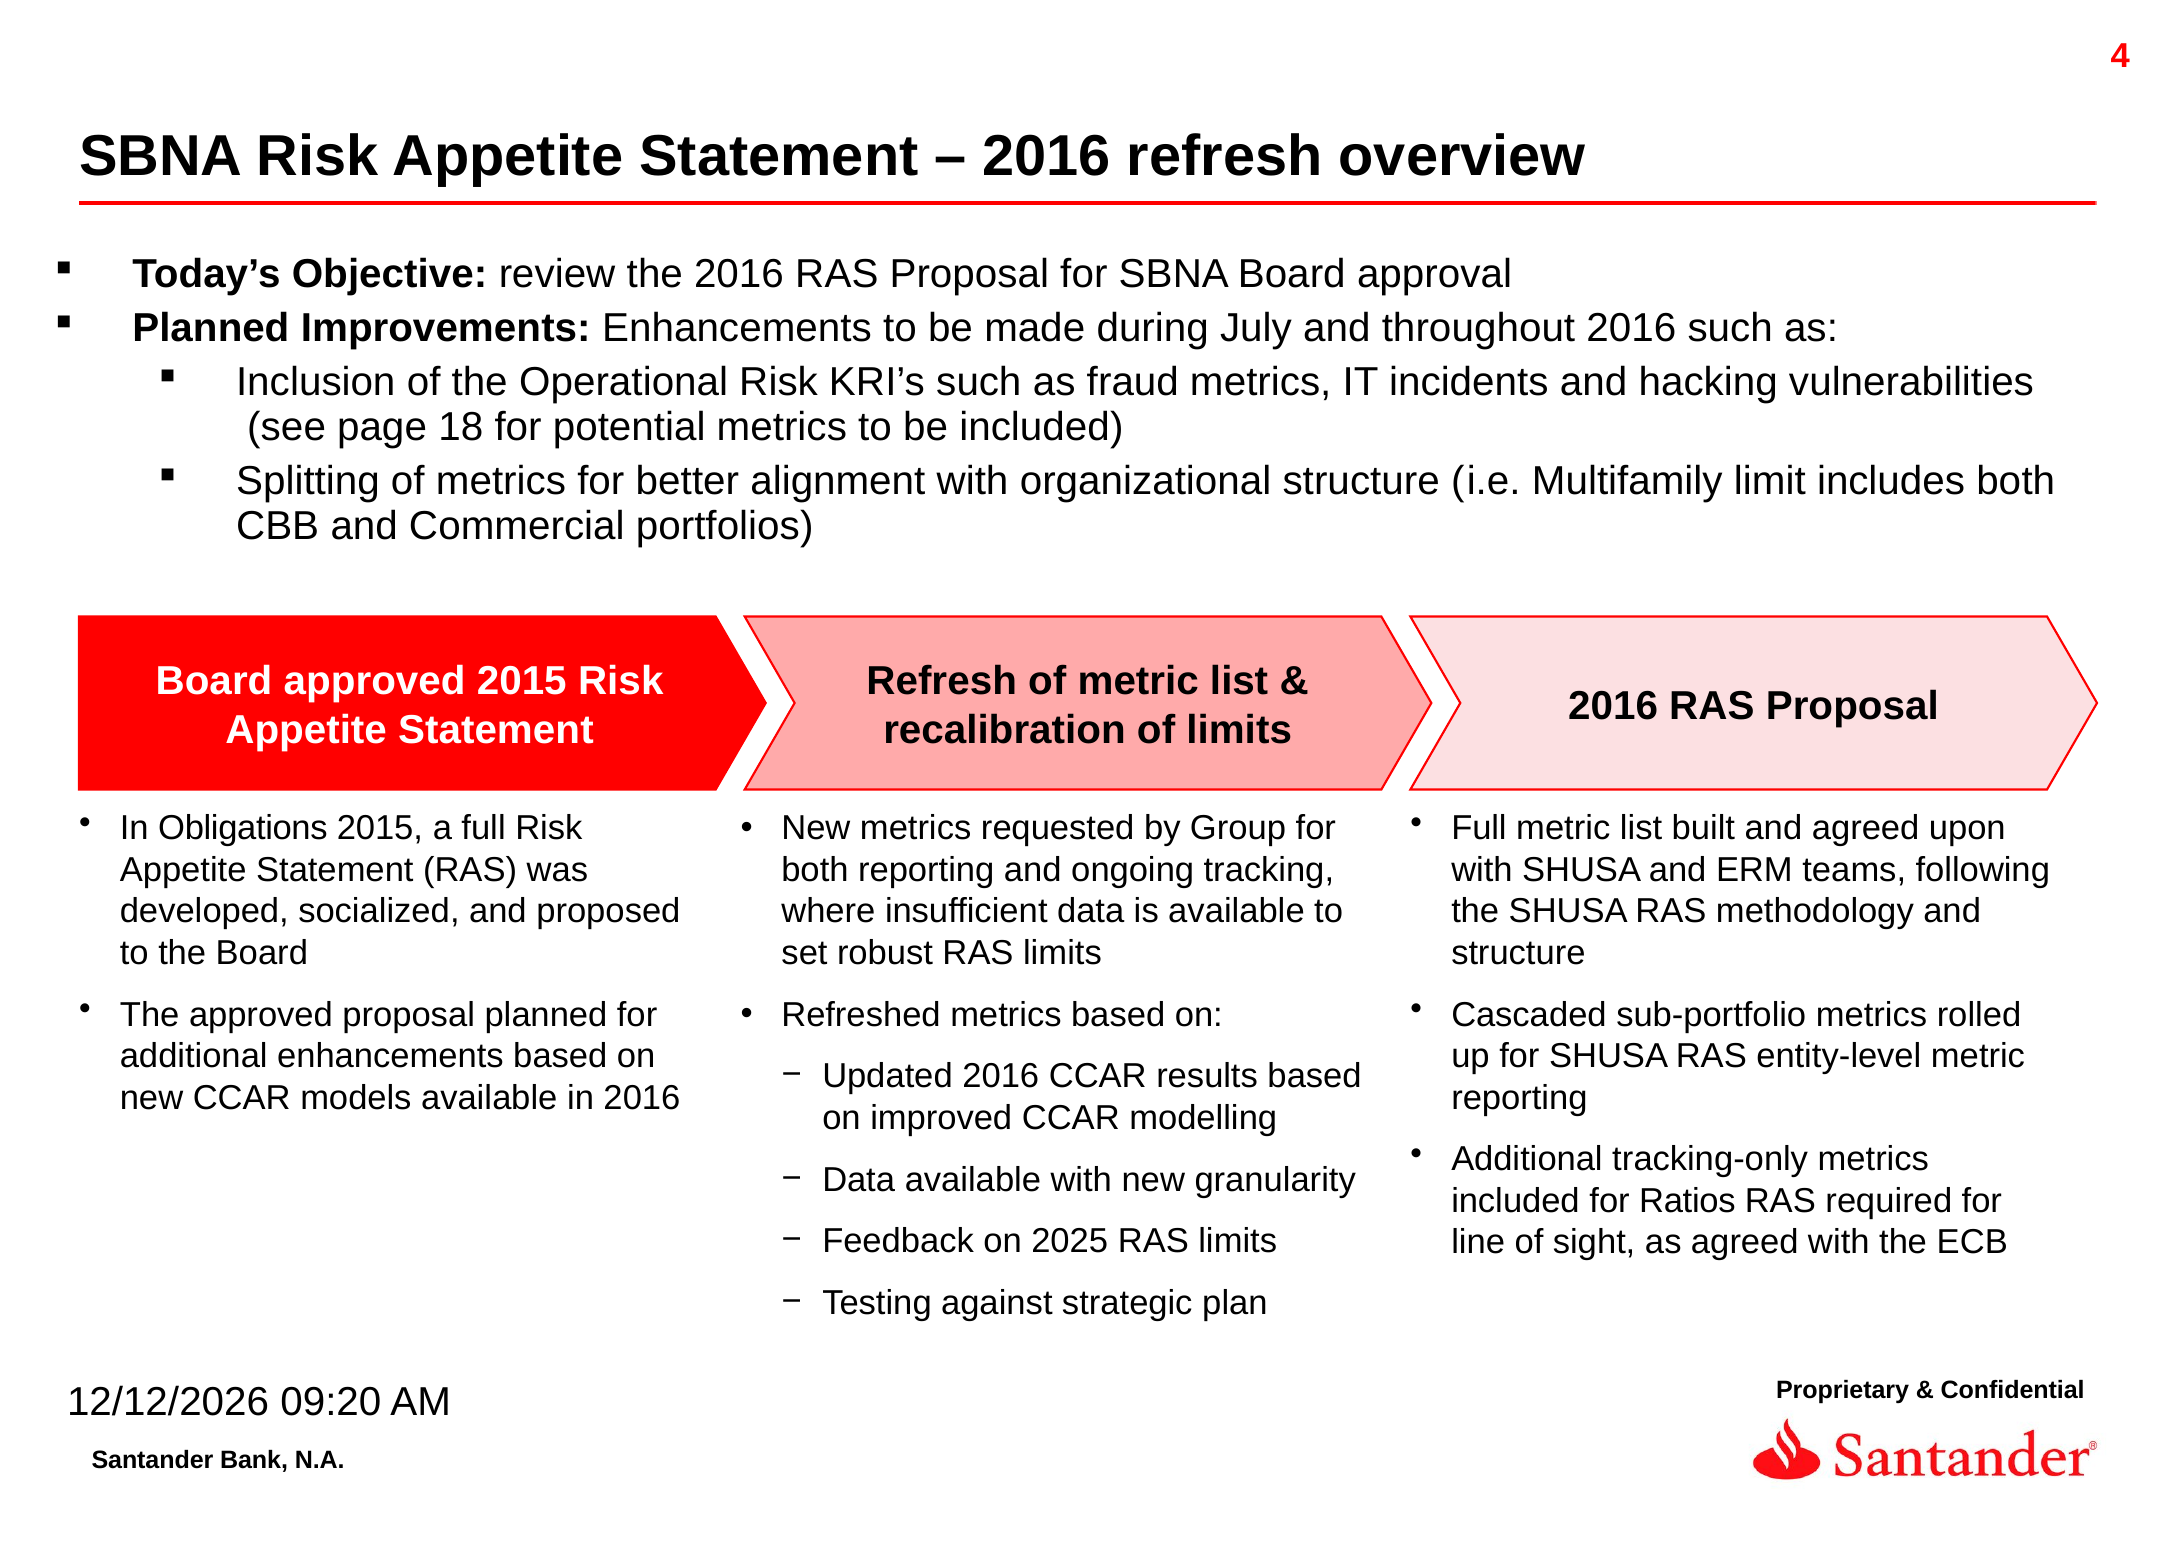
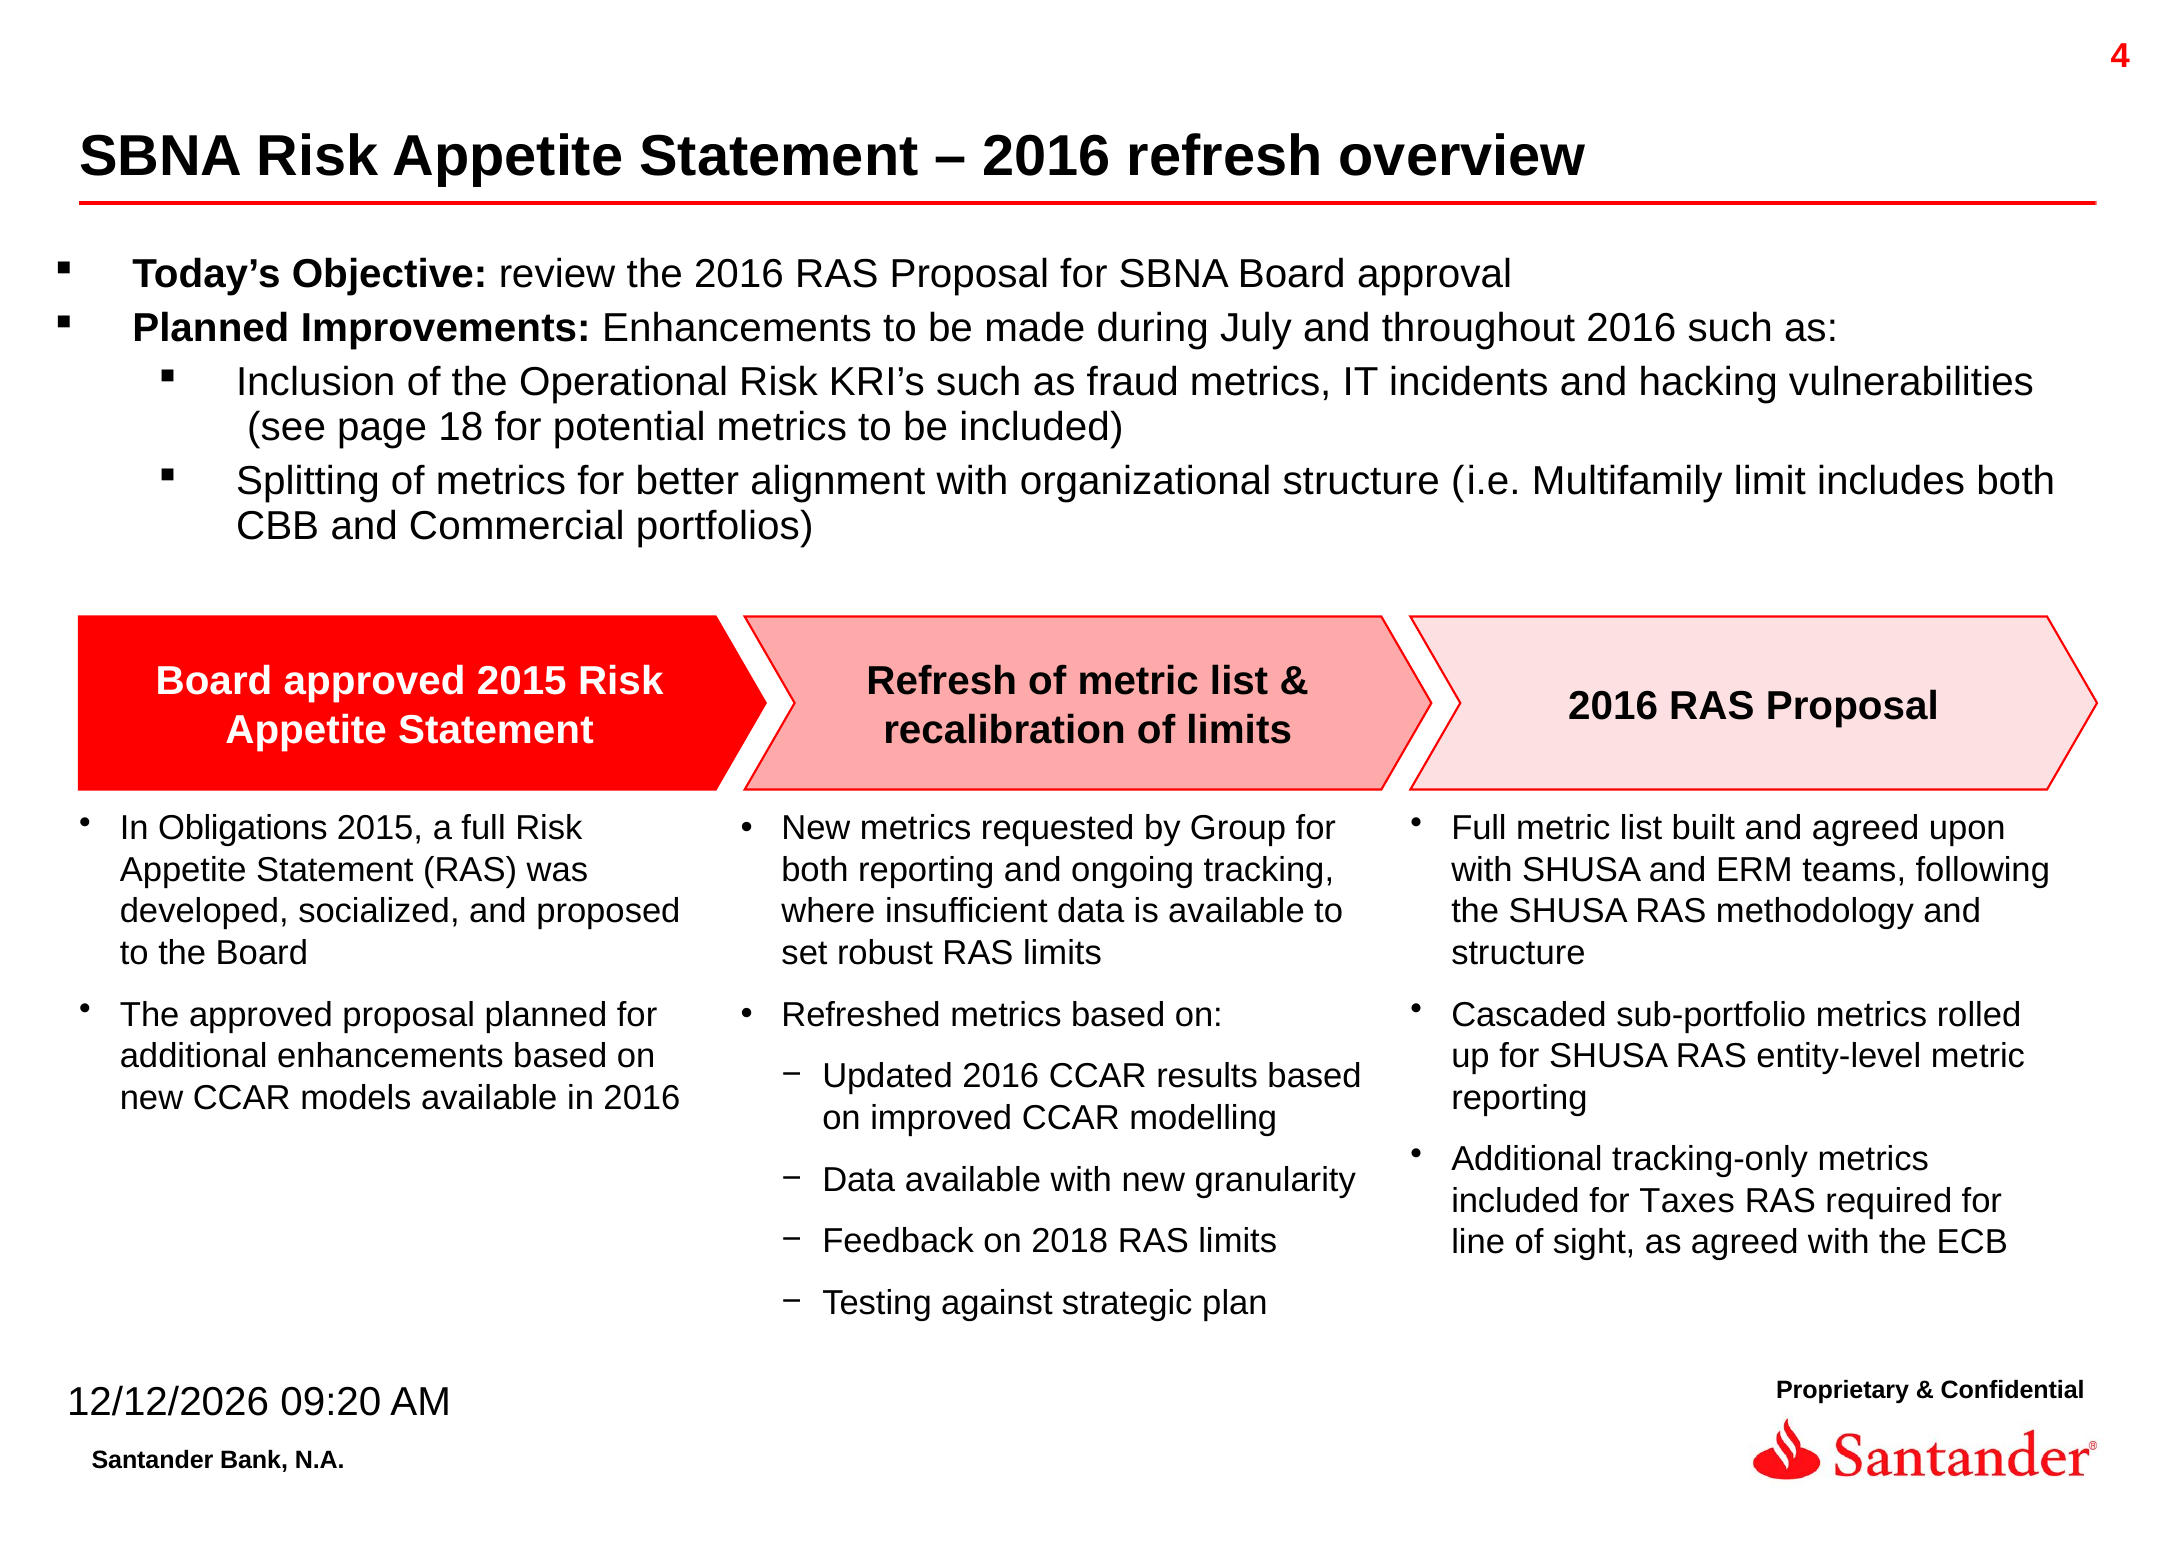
Ratios: Ratios -> Taxes (1687, 1201)
2025: 2025 -> 2018 (1070, 1241)
